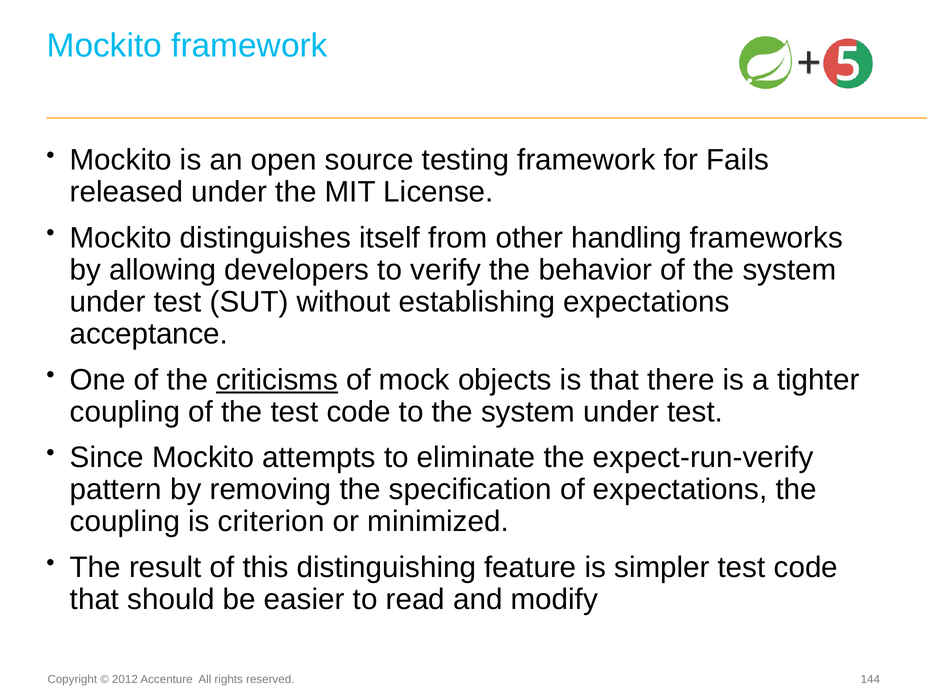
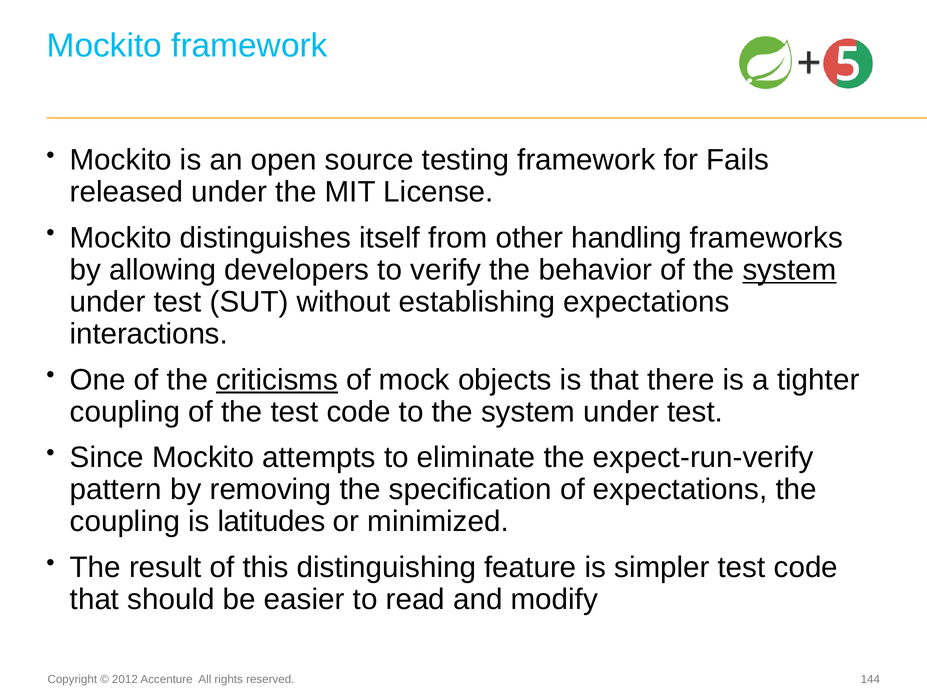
system underline: none -> present (790, 270)
acceptance: acceptance -> interactions (149, 334)
criterion: criterion -> latitudes (271, 521)
